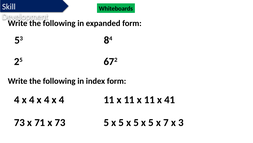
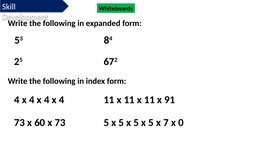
41: 41 -> 91 (170, 99)
71: 71 -> 60 (40, 122)
3: 3 -> 0 (181, 122)
